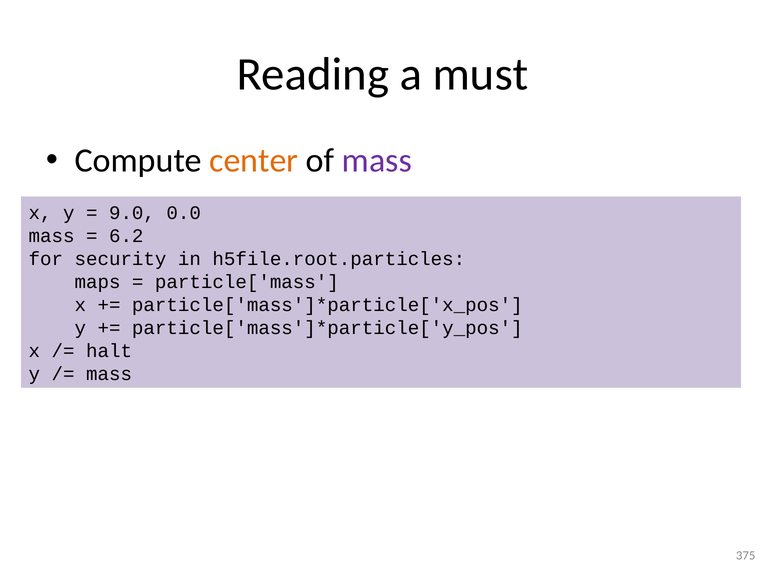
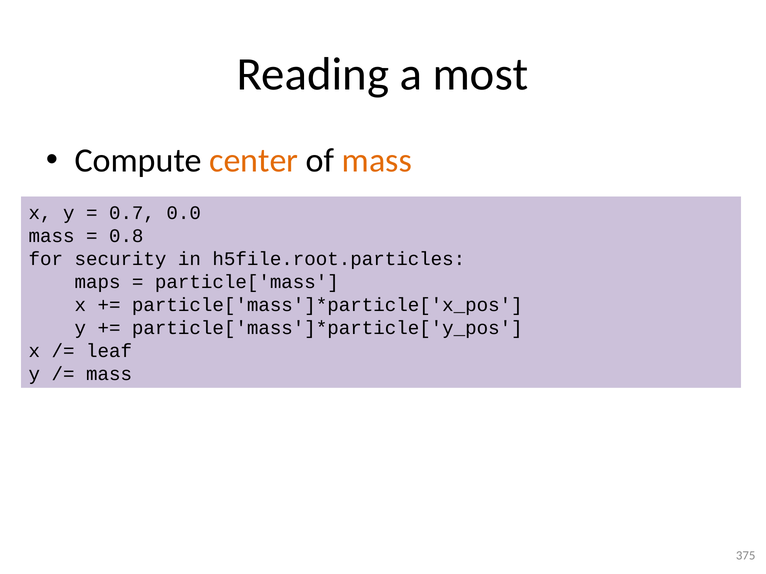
must: must -> most (481, 74)
mass colour: purple -> orange (377, 161)
9.0: 9.0 -> 0.7 (132, 213)
6.2: 6.2 -> 0.8 (126, 236)
halt: halt -> leaf (109, 351)
